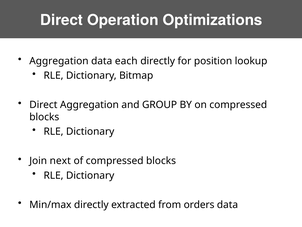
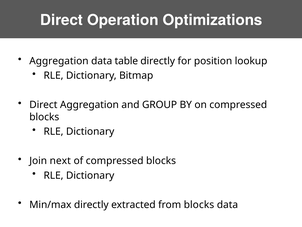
each: each -> table (126, 61)
from orders: orders -> blocks (199, 204)
